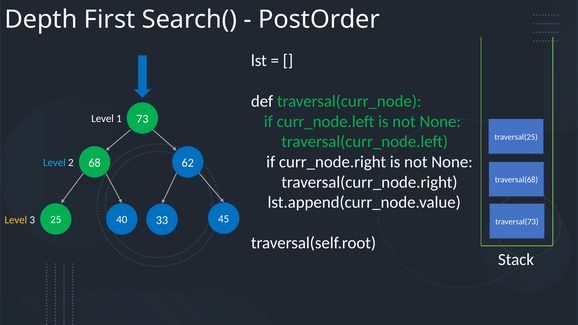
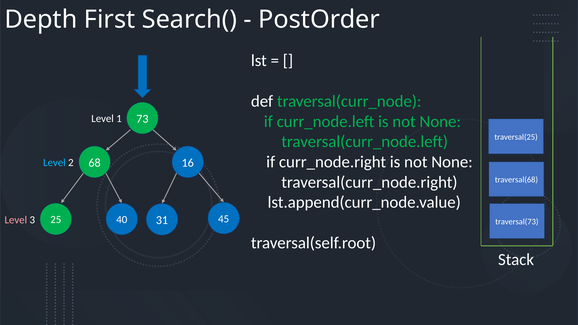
62: 62 -> 16 (188, 163)
33: 33 -> 31 (162, 220)
Level colour: yellow -> pink (16, 220)
